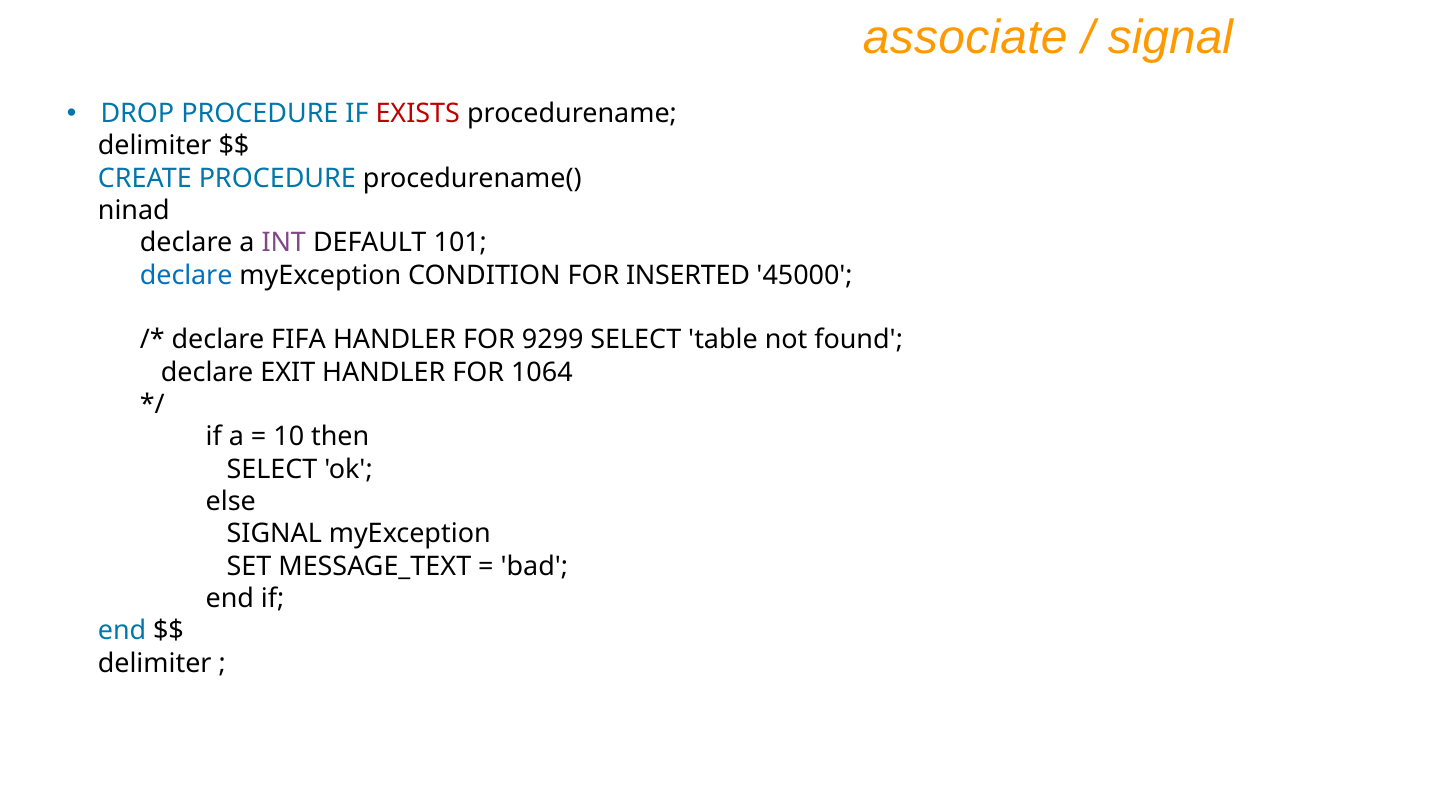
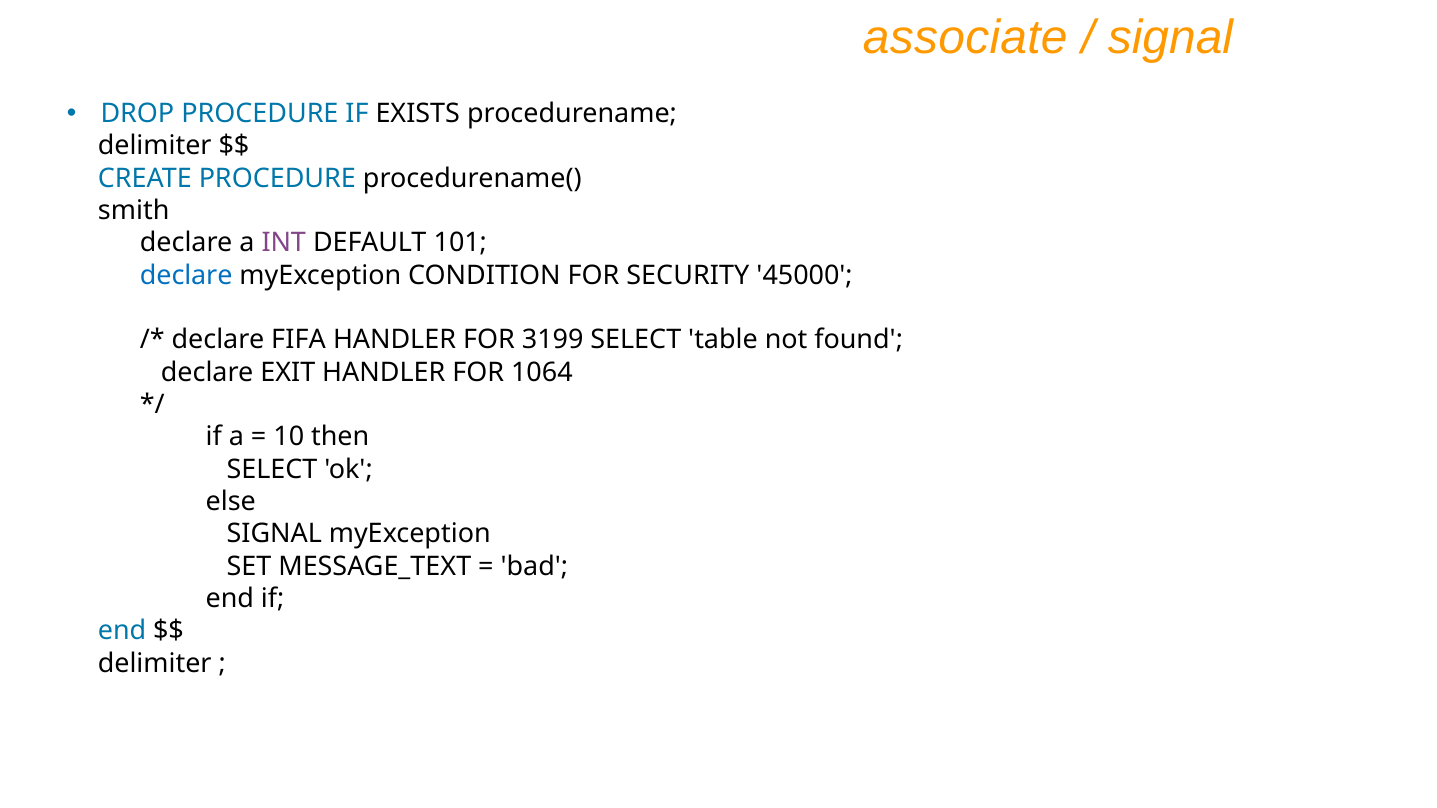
EXISTS colour: red -> black (418, 114)
ninad: ninad -> smith (134, 211)
INSERTED: INSERTED -> SECURITY (688, 275)
9299: 9299 -> 3199 (553, 340)
